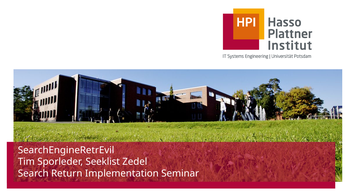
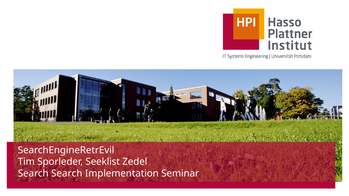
Search Return: Return -> Search (67, 174)
